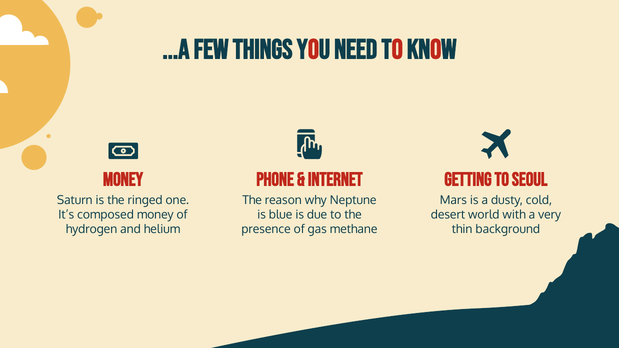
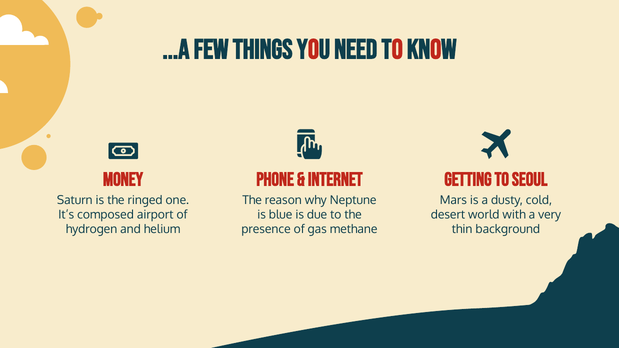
composed money: money -> airport (155, 215)
